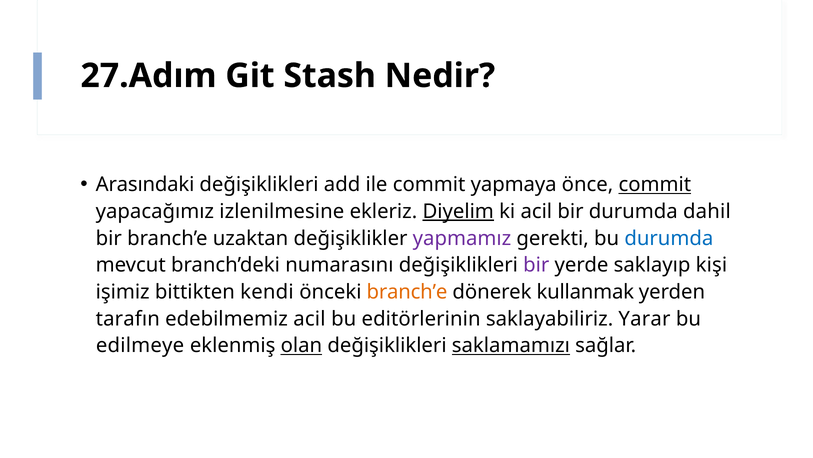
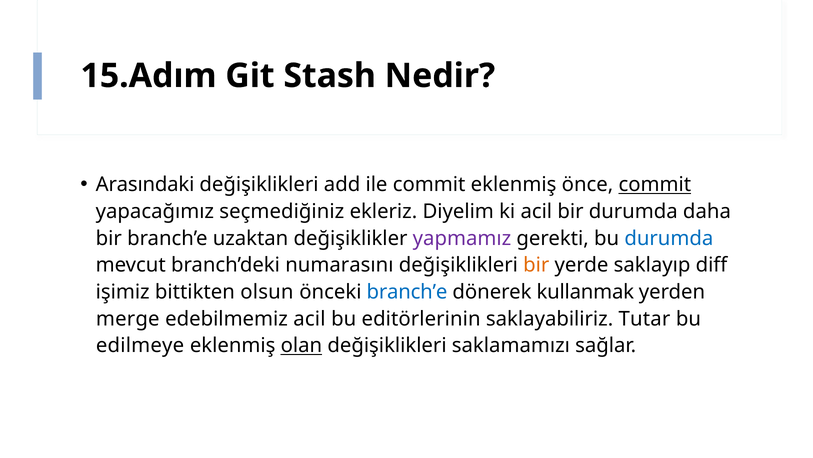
27.Adım: 27.Adım -> 15.Adım (149, 76)
commit yapmaya: yapmaya -> eklenmiş (514, 184)
izlenilmesine: izlenilmesine -> seçmediğiniz (282, 211)
Diyelim underline: present -> none (458, 211)
dahil: dahil -> daha (707, 211)
bir colour: purple -> orange (536, 265)
kişi: kişi -> diff (712, 265)
kendi: kendi -> olsun (267, 292)
branch’e colour: orange -> blue (407, 292)
tarafın: tarafın -> merge (128, 318)
Yarar: Yarar -> Tutar (644, 318)
saklamamızı underline: present -> none (511, 345)
